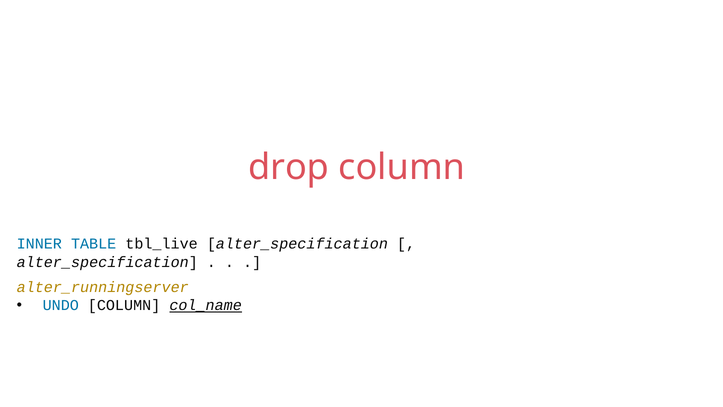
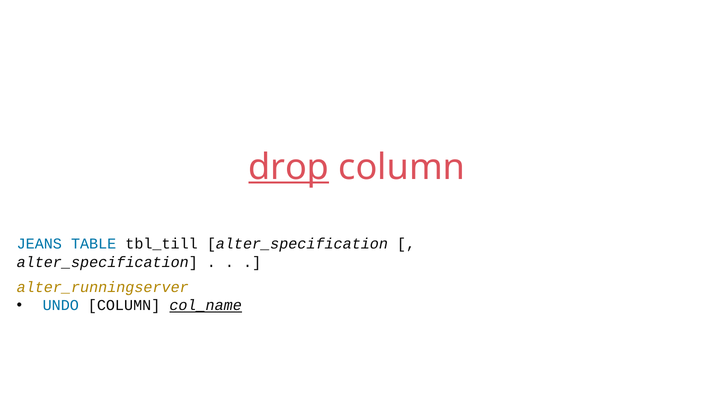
drop underline: none -> present (289, 167)
INNER: INNER -> JEANS (39, 244)
tbl_live: tbl_live -> tbl_till (162, 244)
